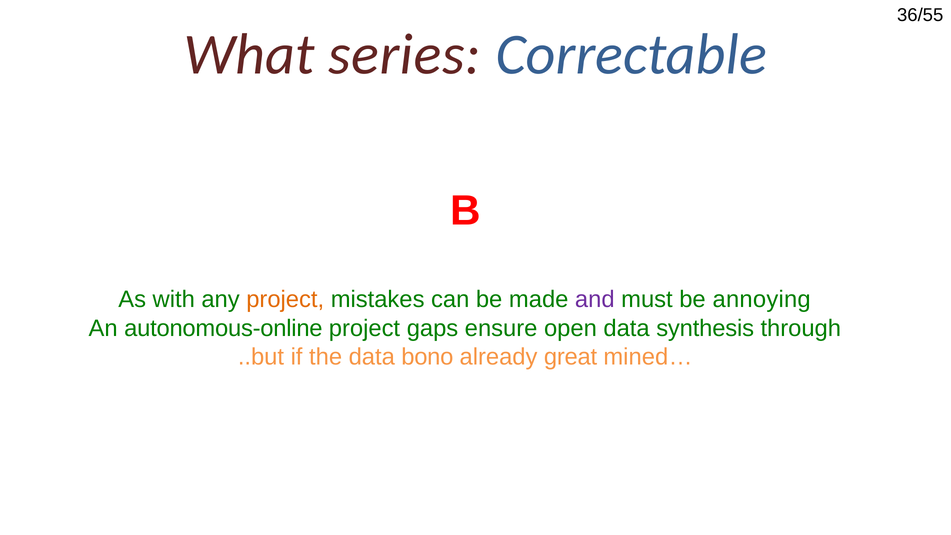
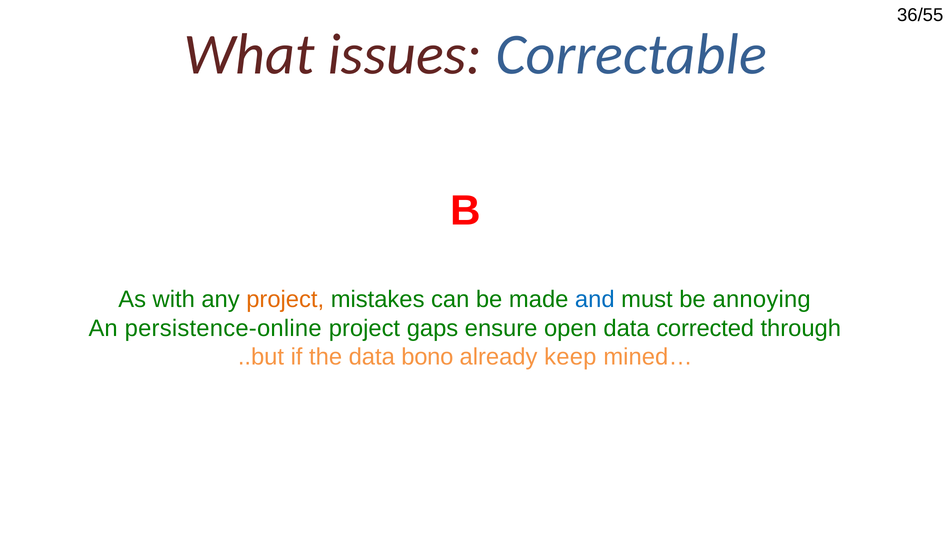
series: series -> issues (405, 54)
and colour: purple -> blue (595, 300)
autonomous-online: autonomous-online -> persistence-online (223, 328)
synthesis: synthesis -> corrected (705, 328)
great: great -> keep (570, 357)
